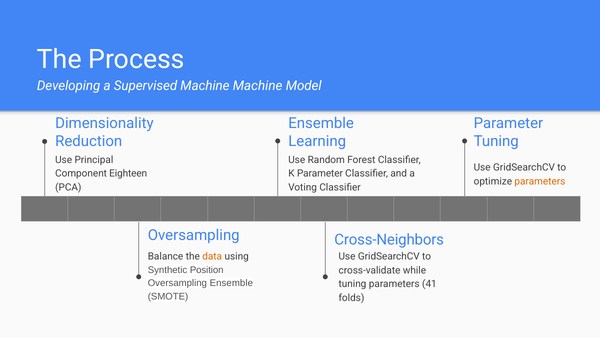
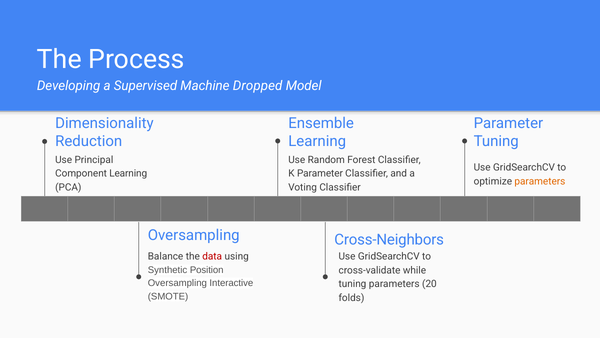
Machine Machine: Machine -> Dropped (258, 86)
Component Eighteen: Eighteen -> Learning (128, 173)
data colour: orange -> red (212, 256)
Oversampling Ensemble: Ensemble -> Interactive (231, 283)
41: 41 -> 20 (429, 284)
